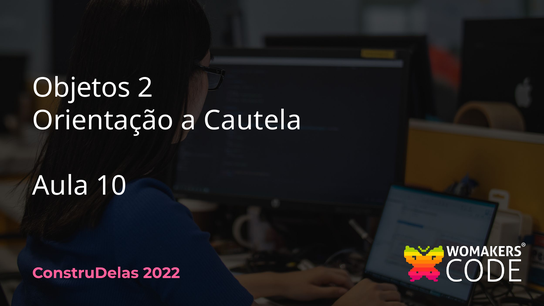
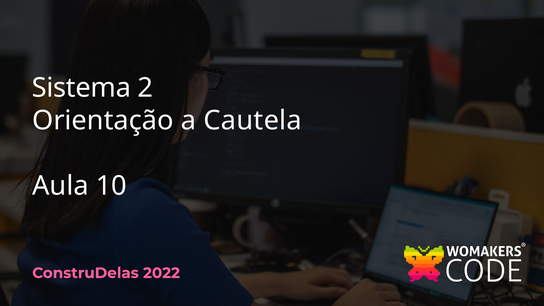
Objetos: Objetos -> Sistema (81, 88)
